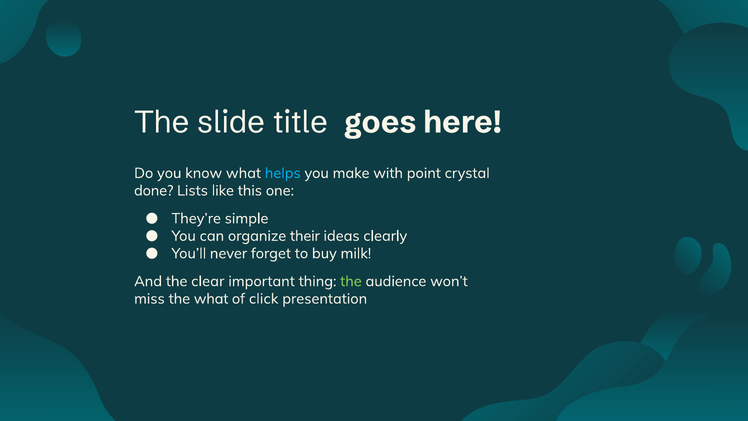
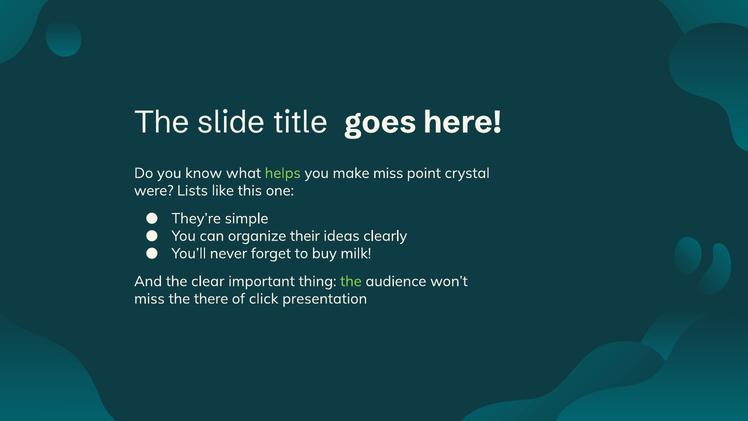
helps colour: light blue -> light green (283, 173)
make with: with -> miss (388, 173)
done: done -> were (154, 191)
the what: what -> there (211, 299)
